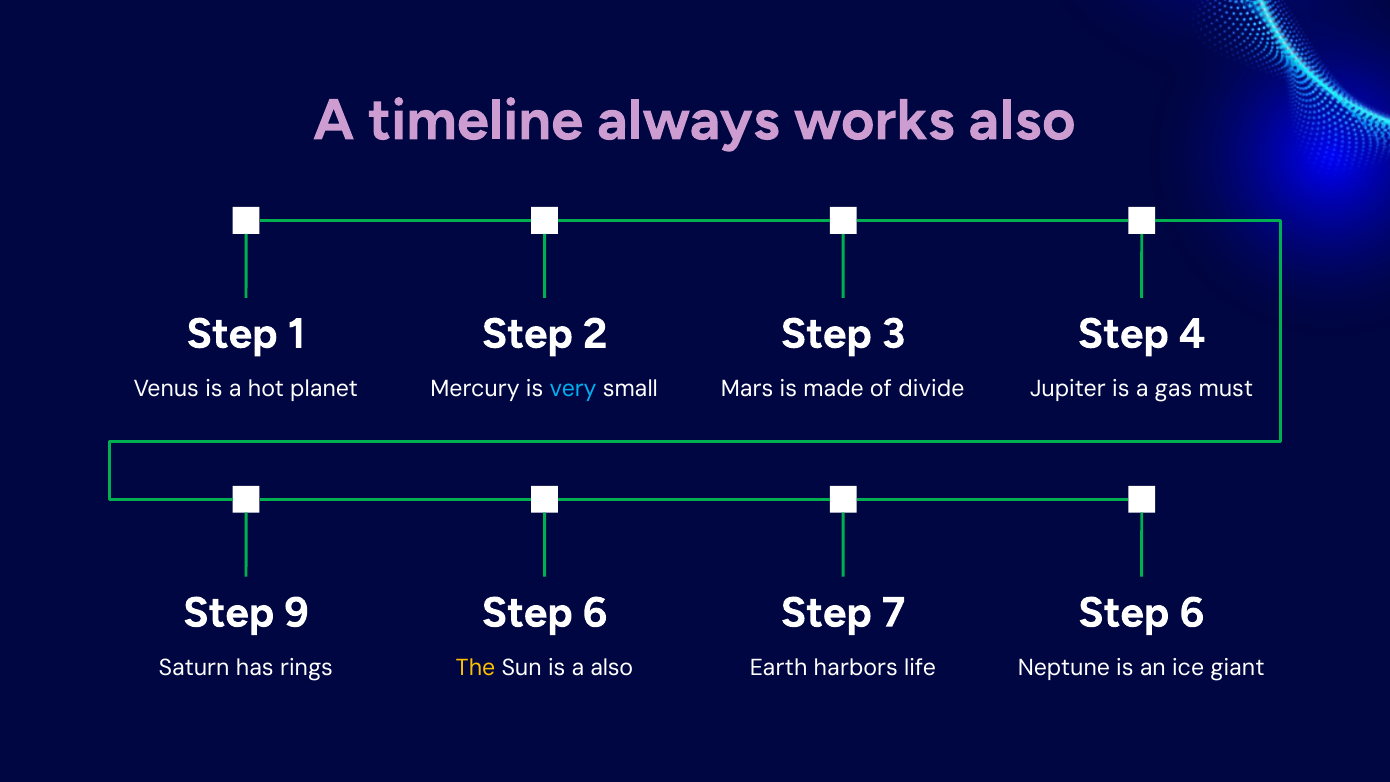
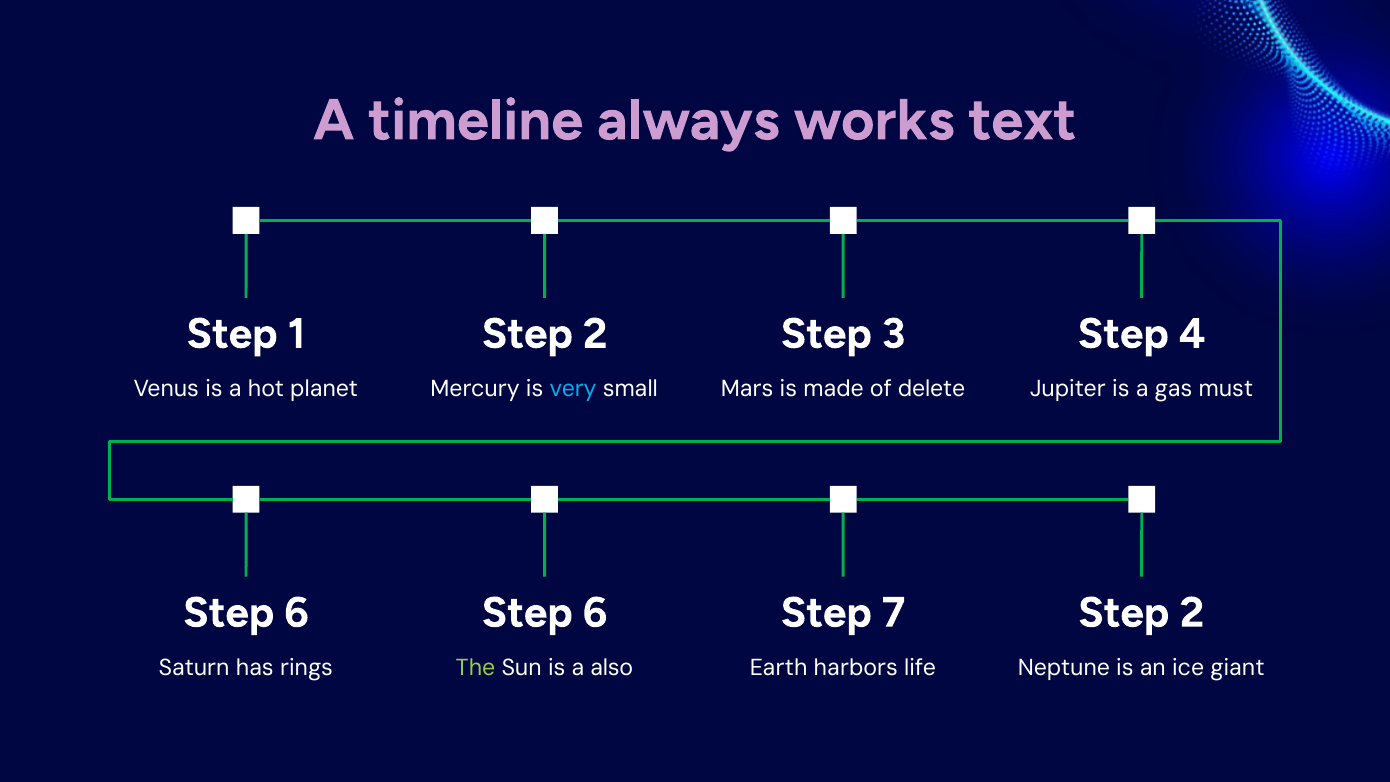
works also: also -> text (1023, 120)
divide: divide -> delete (932, 389)
9: 9 -> 6 (296, 613)
6: 6 -> 2 (1192, 613)
The colour: yellow -> light green (476, 667)
